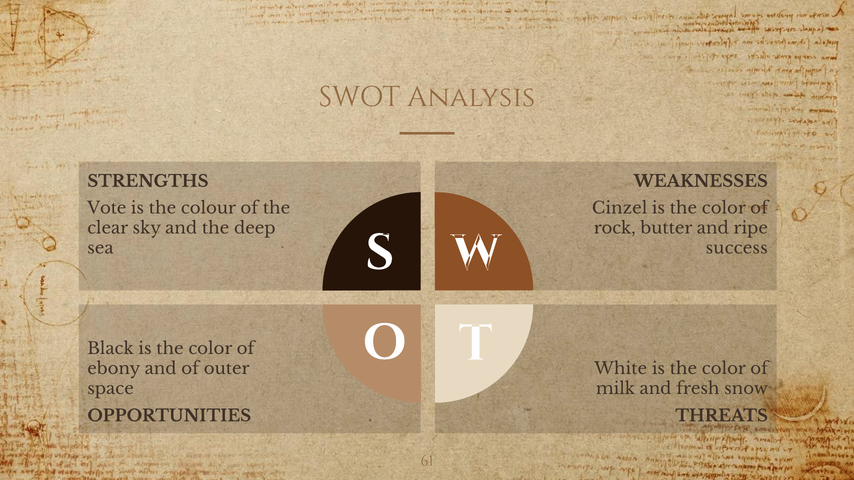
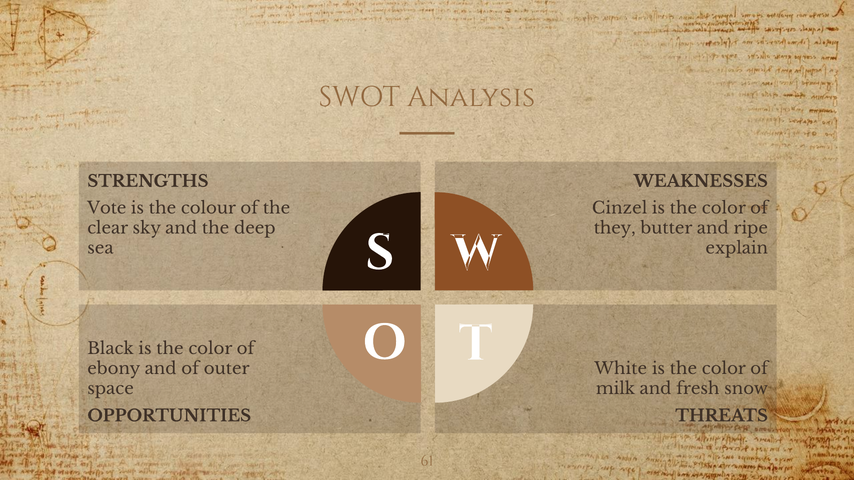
rock: rock -> they (615, 228)
success: success -> explain (737, 248)
